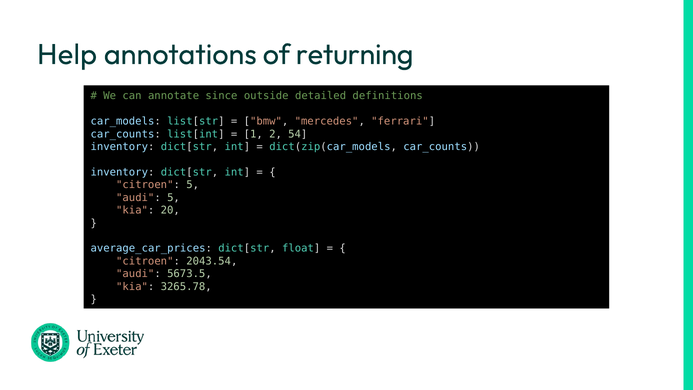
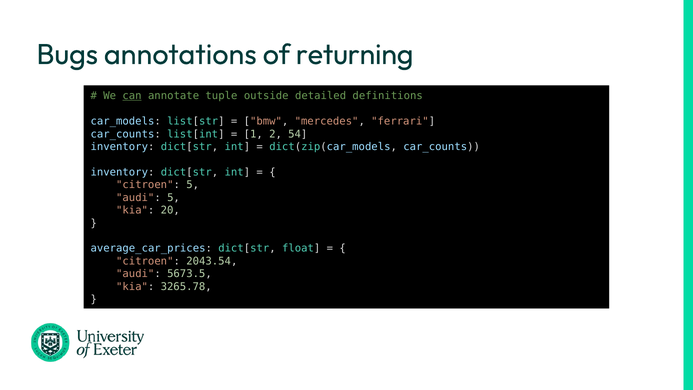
Help: Help -> Bugs (67, 55)
can underline: none -> present (132, 96)
since: since -> tuple (221, 96)
